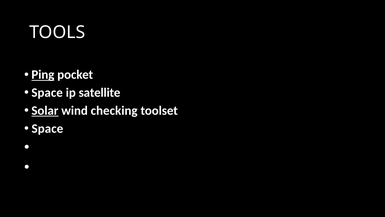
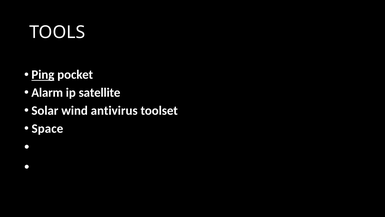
Space: Space -> Alarm (47, 92)
Solar underline: present -> none (45, 110)
checking: checking -> antivirus (114, 110)
